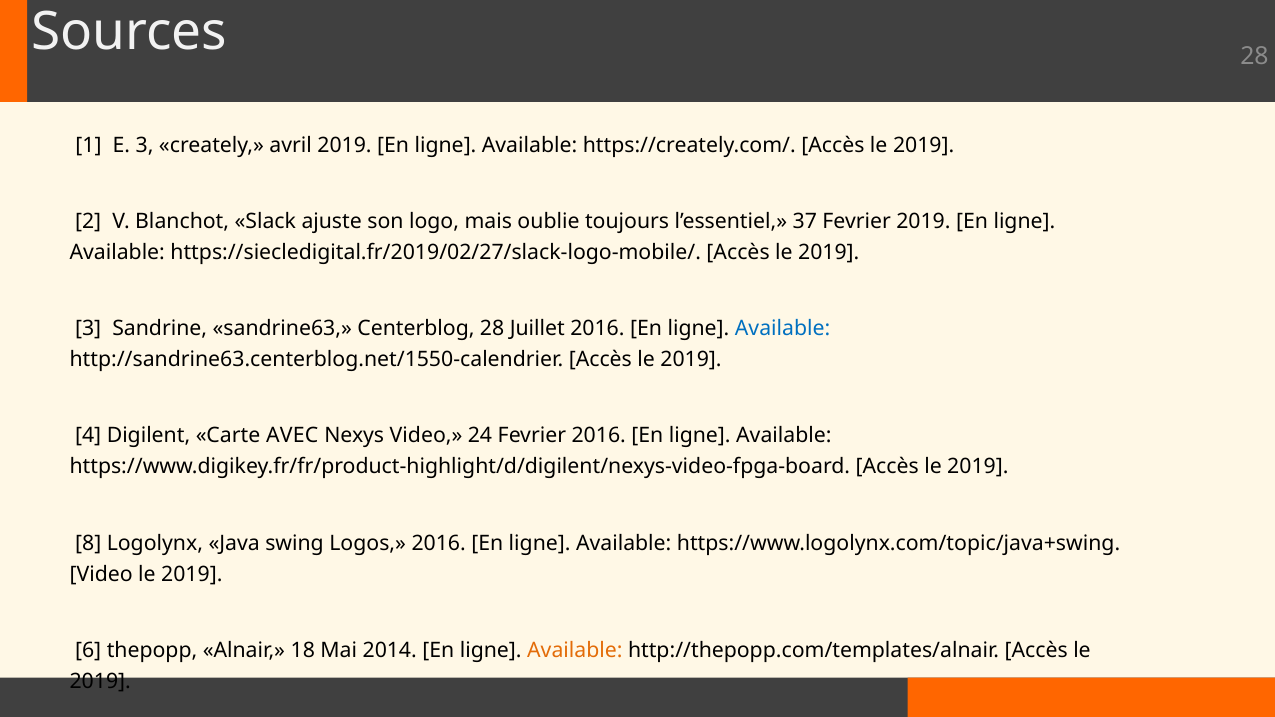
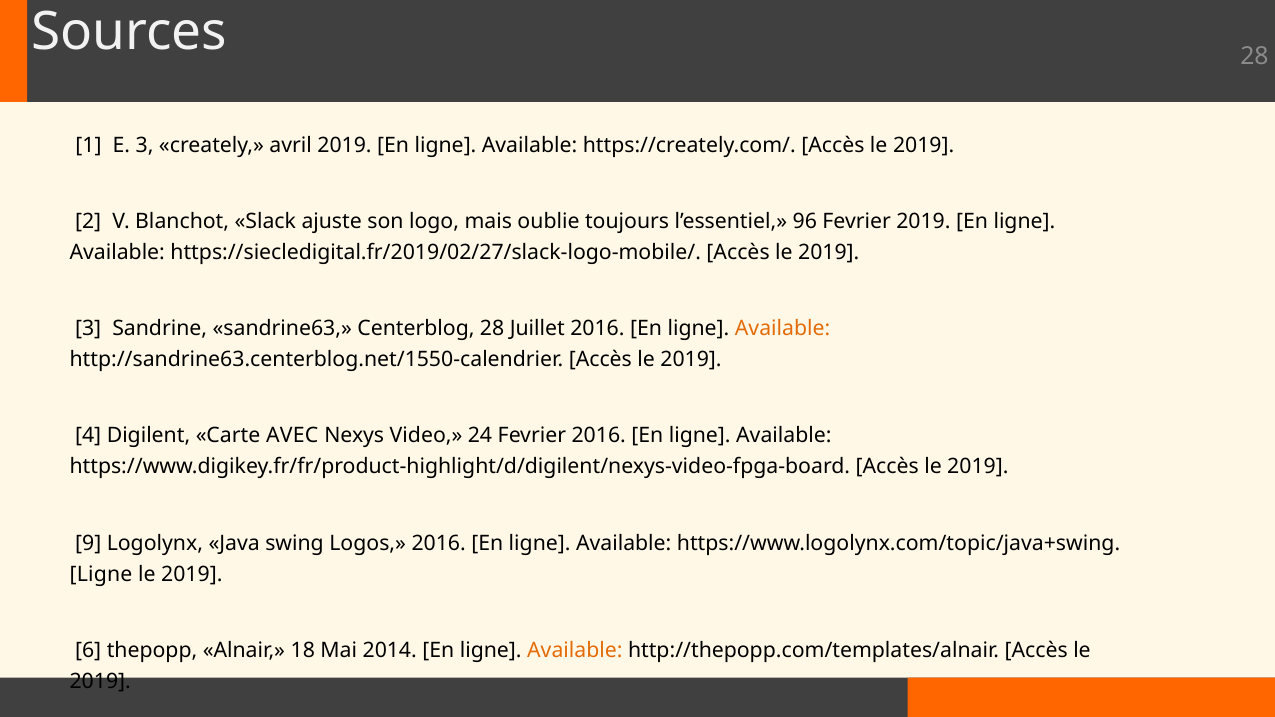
37: 37 -> 96 (805, 222)
Available colour: blue -> orange (783, 329)
8: 8 -> 9 (88, 543)
Video: Video -> Ligne (101, 574)
